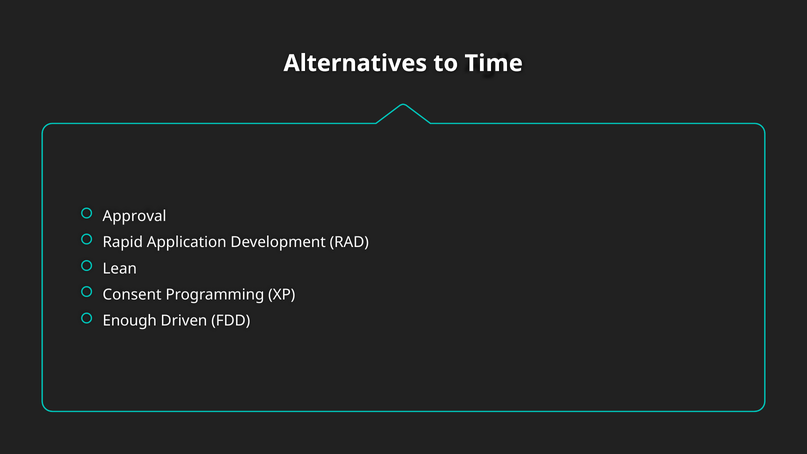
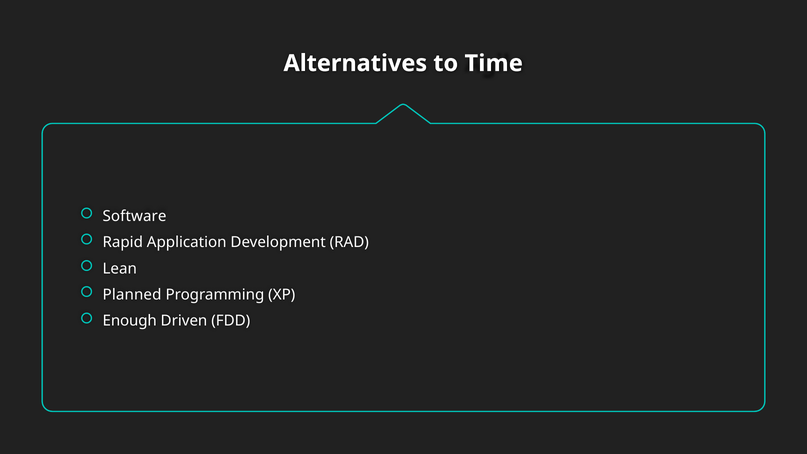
Approval: Approval -> Software (135, 216)
Consent: Consent -> Planned (132, 295)
